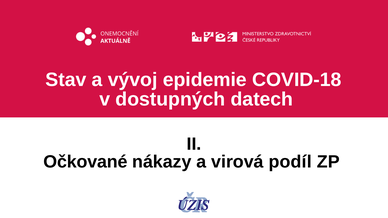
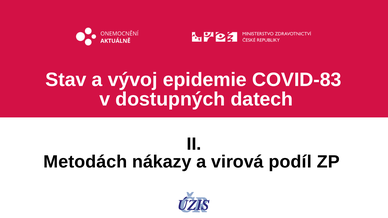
COVID-18: COVID-18 -> COVID-83 (297, 80)
Očkované: Očkované -> Metodách (85, 162)
